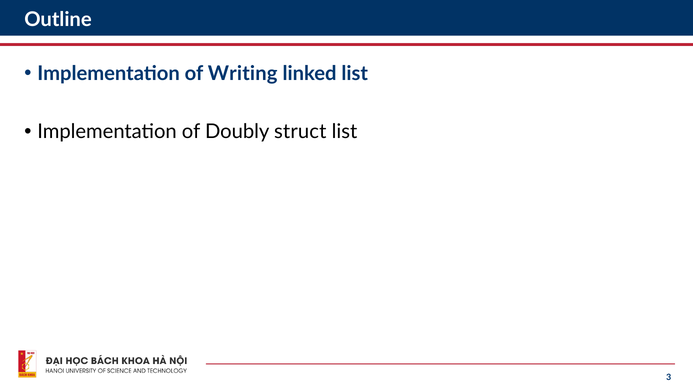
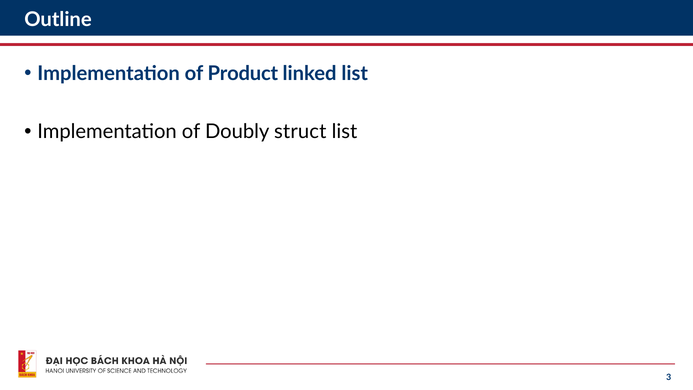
Writing: Writing -> Product (243, 74)
